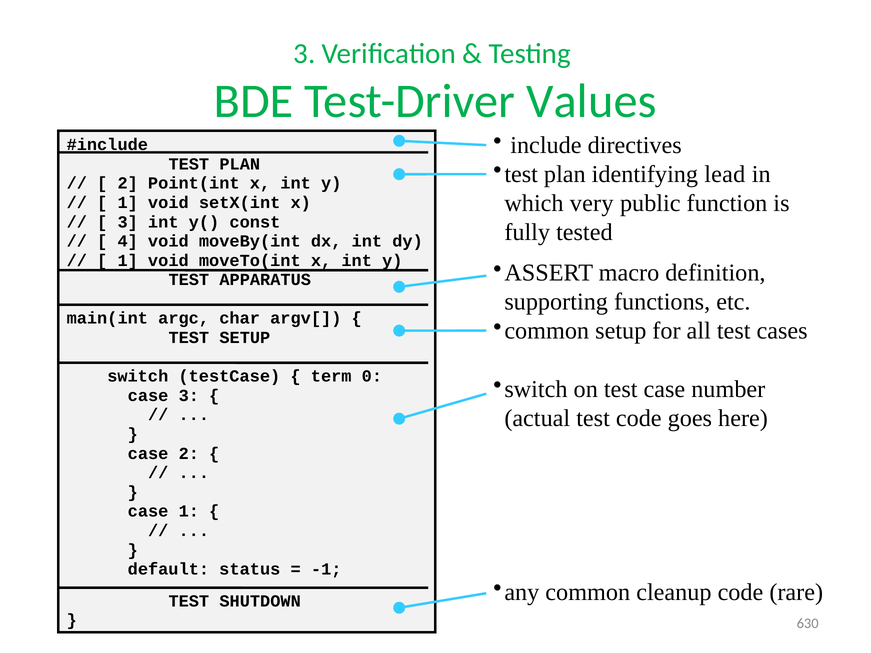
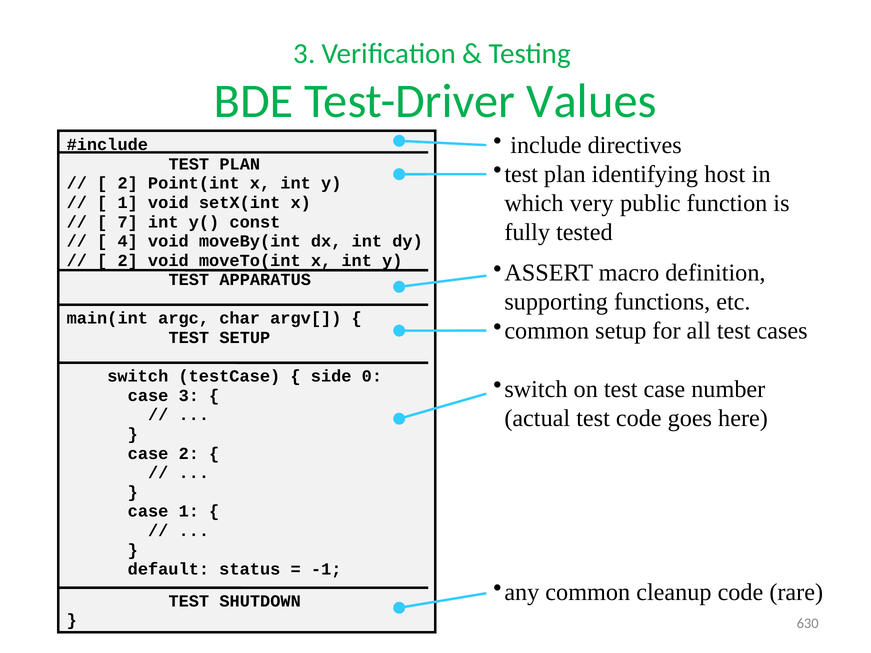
lead: lead -> host (725, 174)
3: 3 -> 7 (128, 222)
1: 1 -> 2 (128, 261)
term: term -> side (331, 376)
